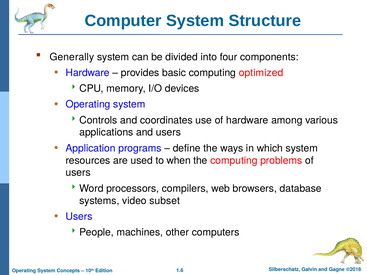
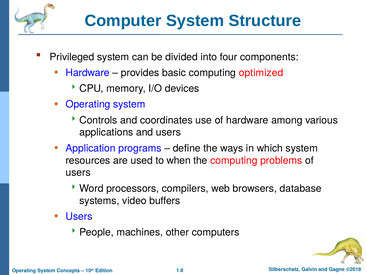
Generally: Generally -> Privileged (72, 57)
subset: subset -> buffers (165, 201)
